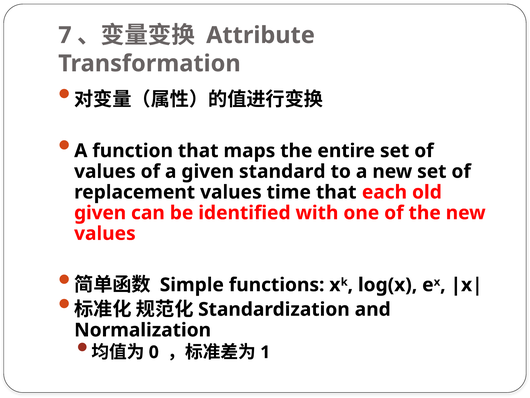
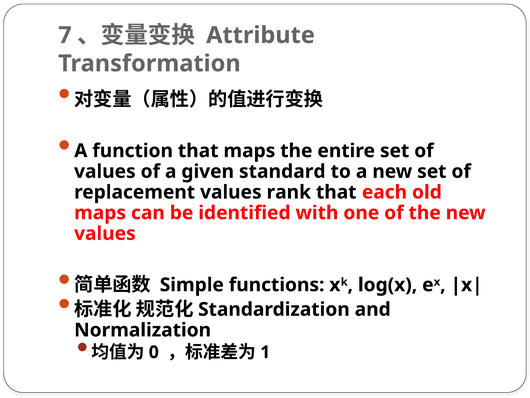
time: time -> rank (289, 192)
given: given -> maps (100, 213)
